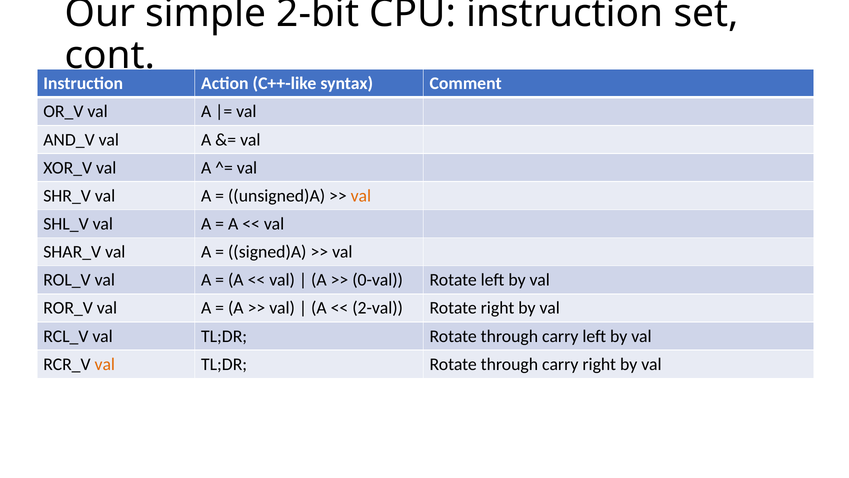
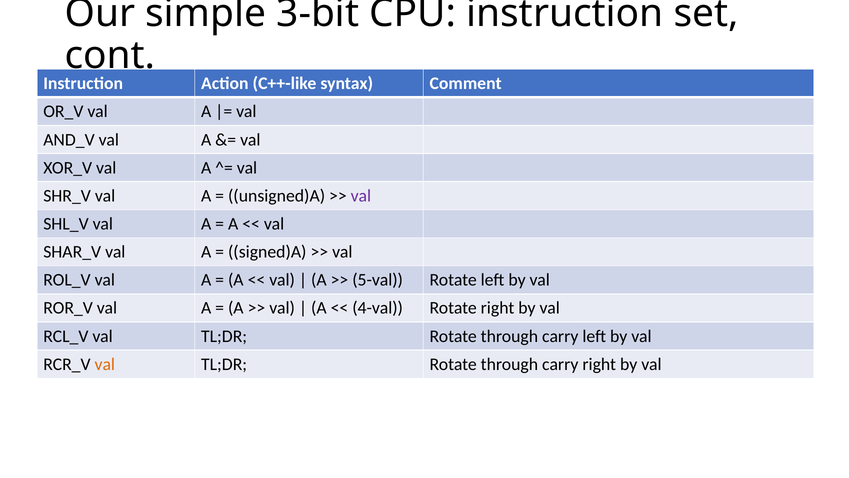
2-bit: 2-bit -> 3-bit (318, 13)
val colour: orange -> purple (361, 196)
0-val: 0-val -> 5-val (378, 280)
2-val: 2-val -> 4-val (378, 308)
